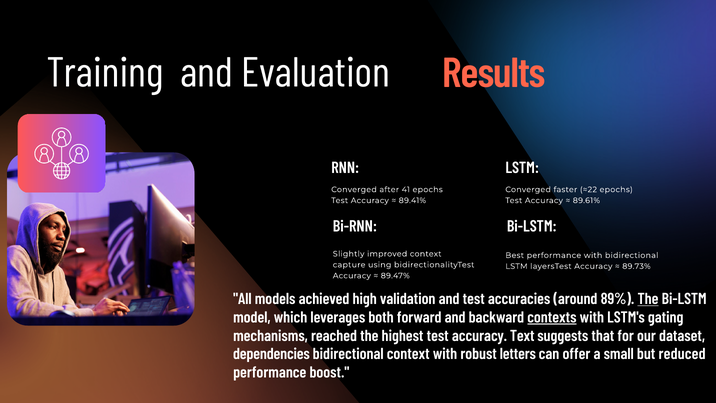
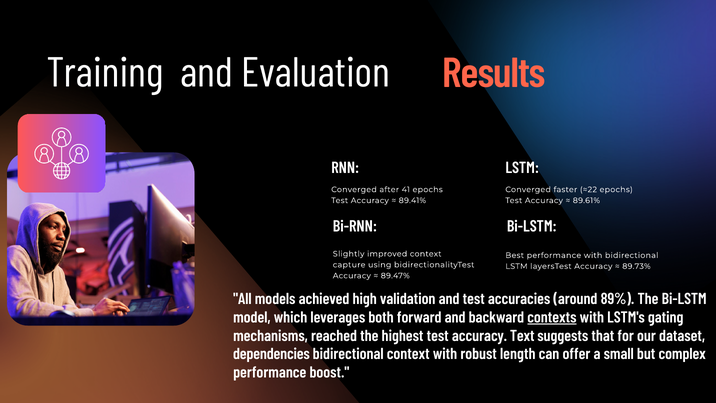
The underline: present -> none (648, 299)
letters: letters -> length (518, 354)
reduced: reduced -> complex (682, 354)
